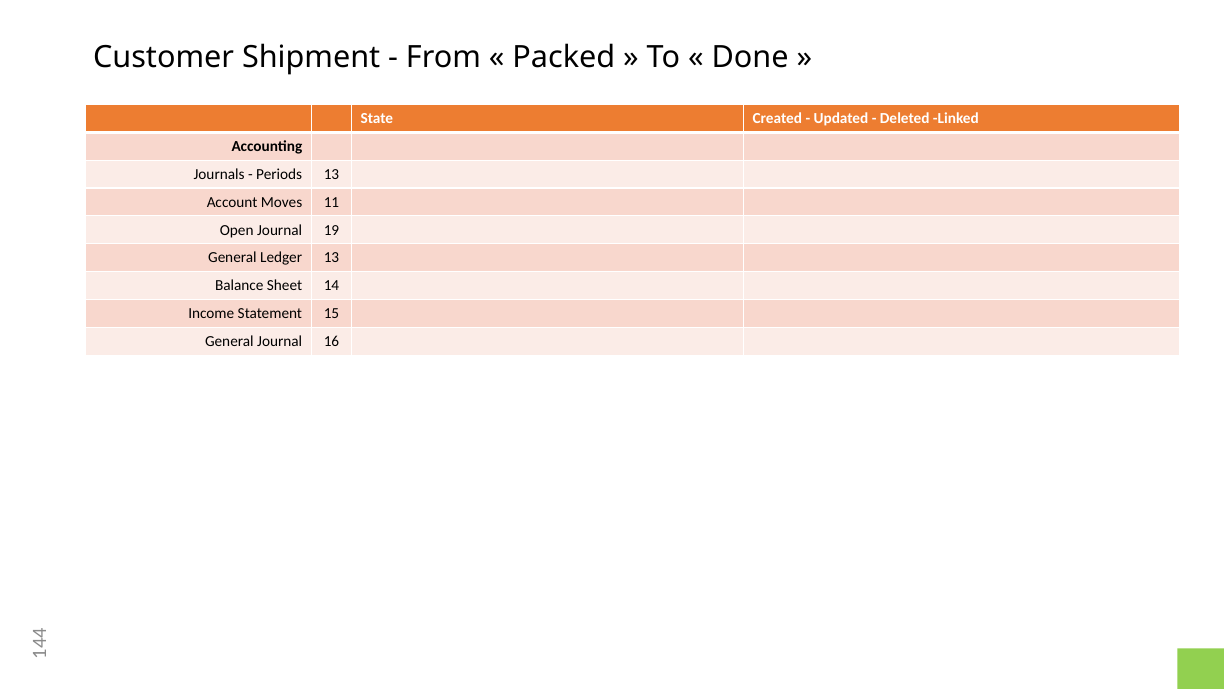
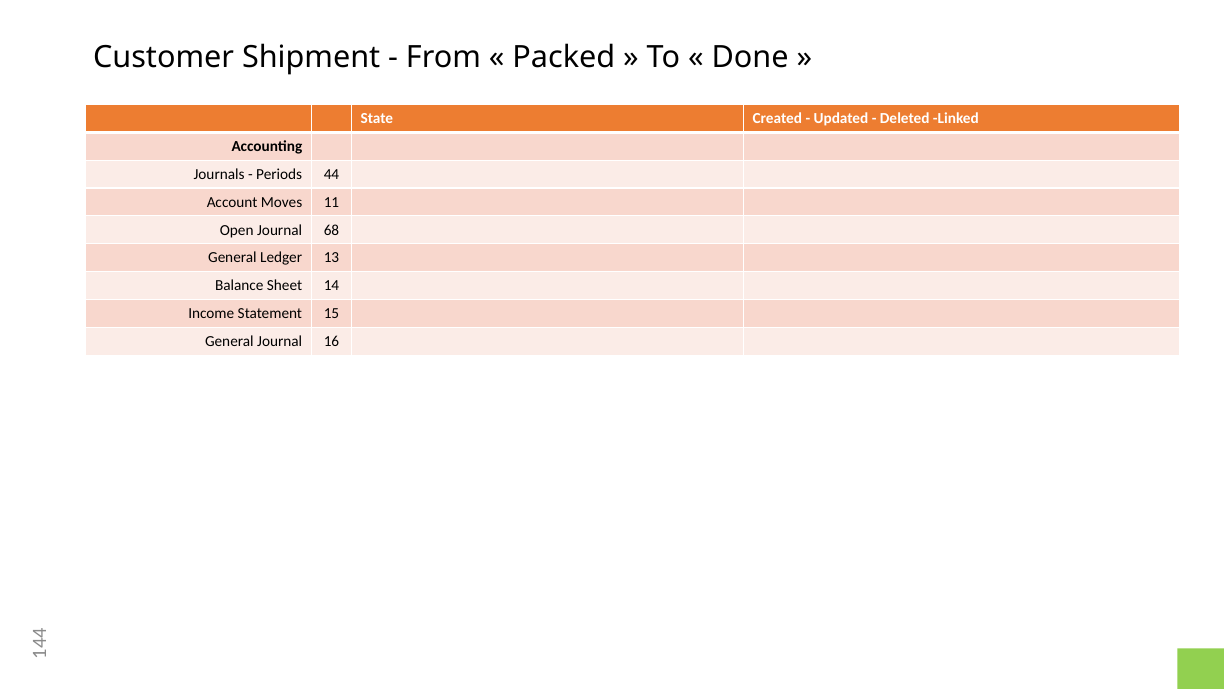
Periods 13: 13 -> 44 (331, 174)
19: 19 -> 68 (331, 230)
